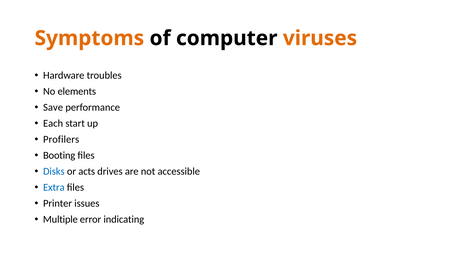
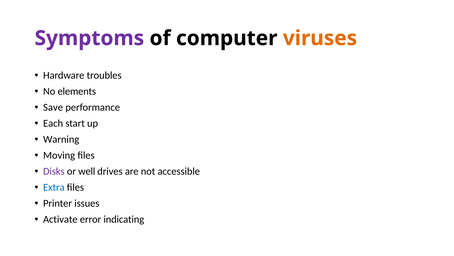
Symptoms colour: orange -> purple (89, 38)
Profilers: Profilers -> Warning (61, 139)
Booting: Booting -> Moving (59, 155)
Disks colour: blue -> purple (54, 171)
acts: acts -> well (87, 171)
Multiple: Multiple -> Activate (60, 219)
